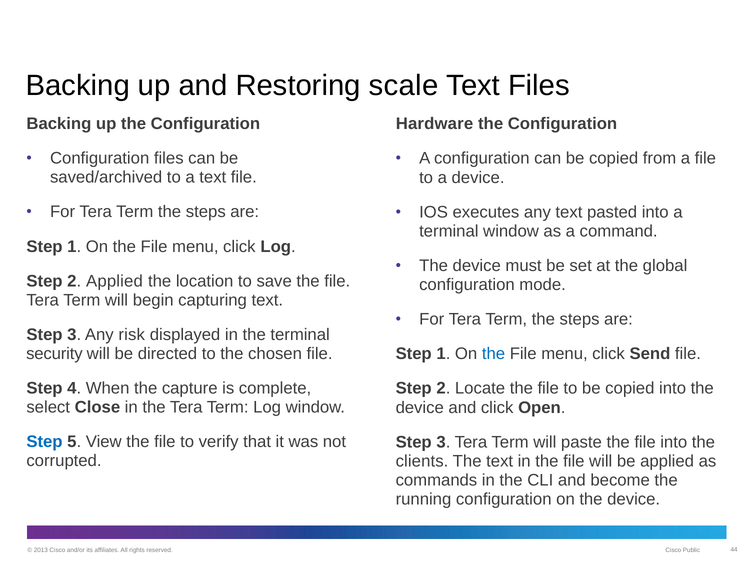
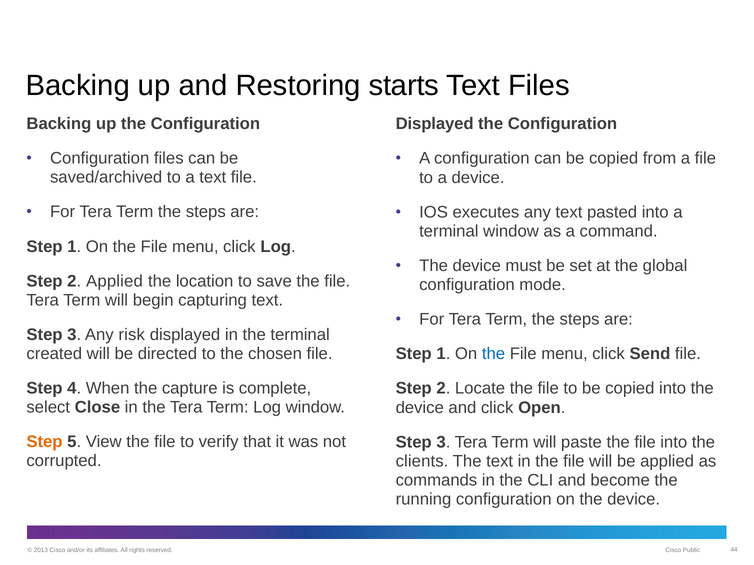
scale: scale -> starts (404, 86)
Hardware: Hardware -> Displayed (435, 124)
security: security -> created (54, 354)
Step colour: blue -> orange (45, 442)
